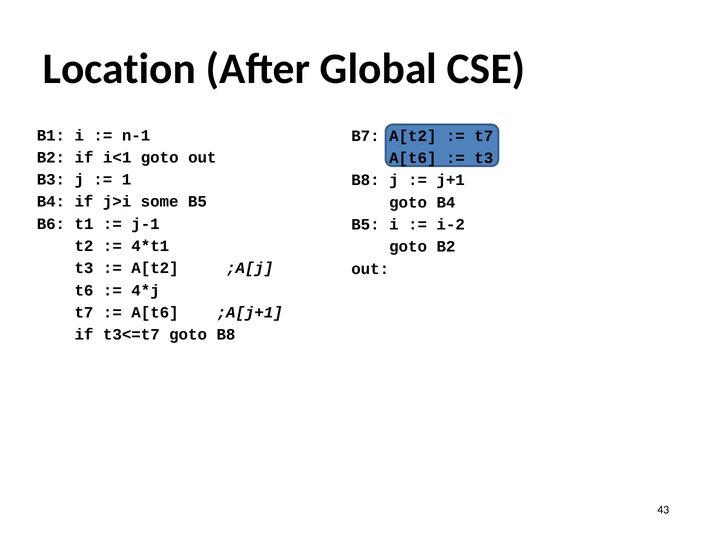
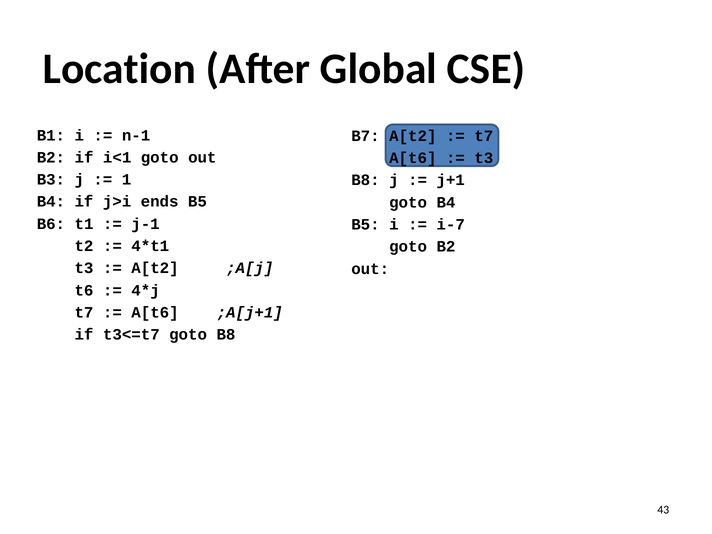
some: some -> ends (160, 202)
i-2: i-2 -> i-7 (451, 225)
